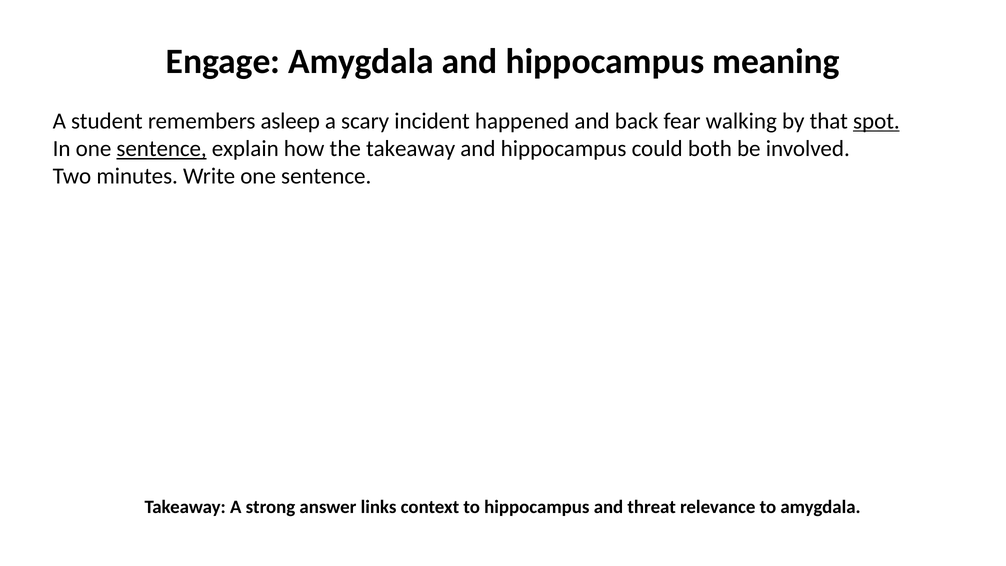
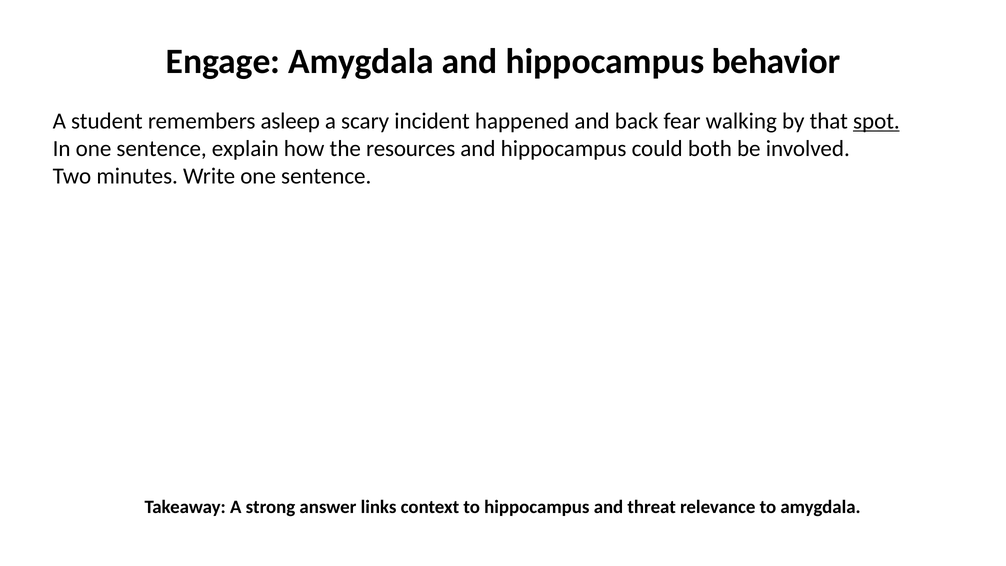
meaning: meaning -> behavior (776, 62)
sentence underline: present -> none (162, 149)
the takeaway: takeaway -> resources (411, 149)
